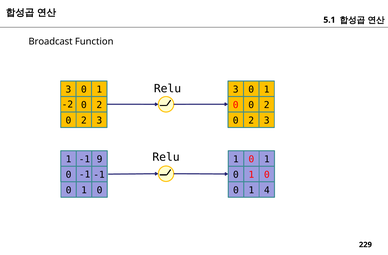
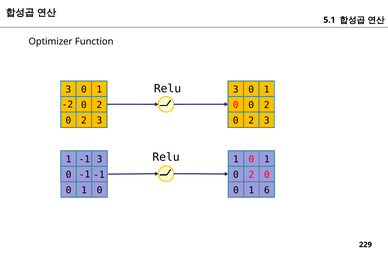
Broadcast: Broadcast -> Optimizer (50, 41)
1 9: 9 -> 3 (100, 159)
1: 1 -> 2 (251, 175)
4: 4 -> 6 (267, 190)
